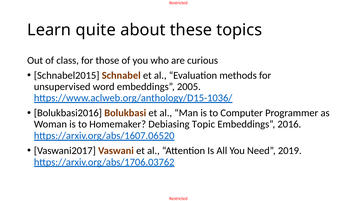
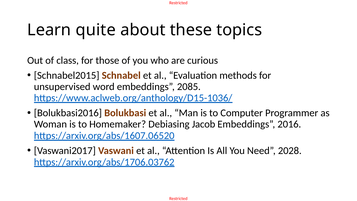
2005: 2005 -> 2085 (189, 87)
Topic: Topic -> Jacob (204, 124)
2019: 2019 -> 2028 (290, 151)
